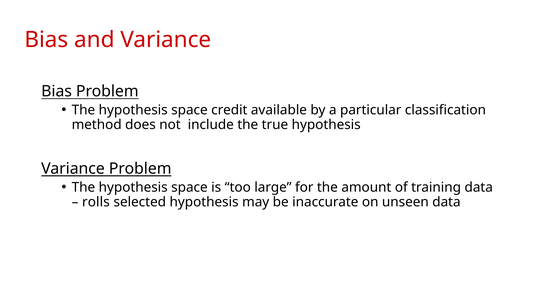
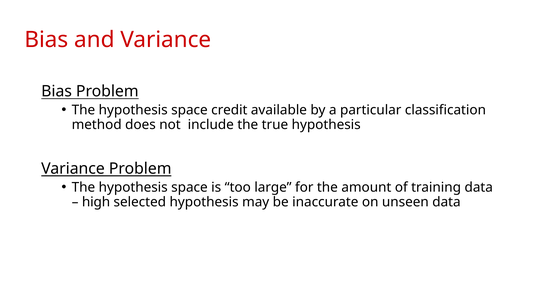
rolls: rolls -> high (96, 202)
